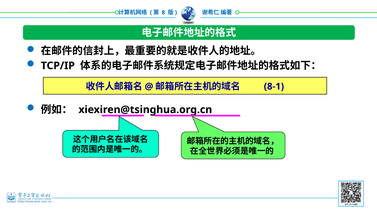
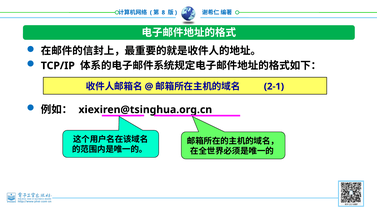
8-1: 8-1 -> 2-1 (274, 86)
